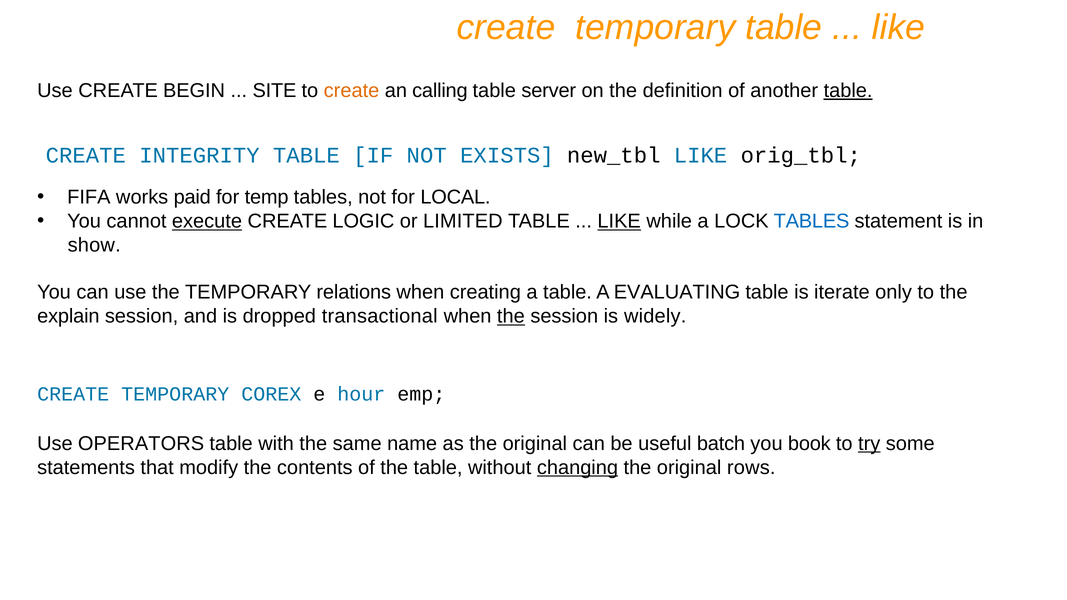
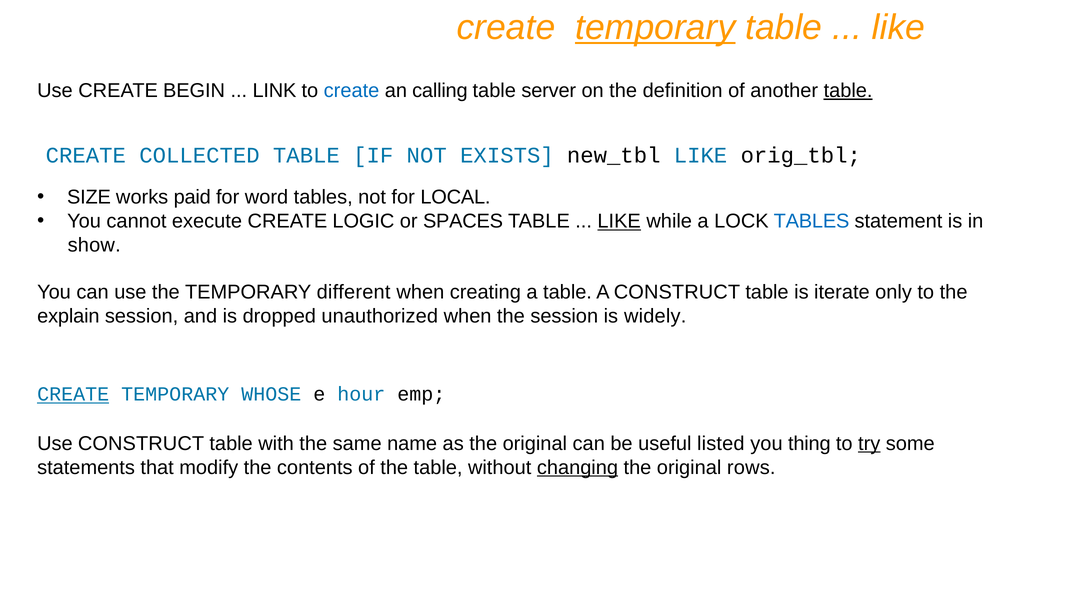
temporary underline: none -> present (655, 28)
SITE: SITE -> LINK (274, 91)
create colour: orange -> blue (352, 91)
INTEGRITY: INTEGRITY -> COLLECTED (199, 156)
FIFA: FIFA -> SIZE (89, 197)
temp: temp -> word (267, 197)
execute underline: present -> none (207, 221)
LIMITED: LIMITED -> SPACES (463, 221)
relations: relations -> different (354, 292)
A EVALUATING: EVALUATING -> CONSTRUCT (677, 292)
transactional: transactional -> unauthorized (380, 316)
the underline: present -> none (511, 316)
CREATE underline: none -> present (73, 394)
COREX: COREX -> WHOSE (271, 394)
Use OPERATORS: OPERATORS -> CONSTRUCT (141, 444)
batch: batch -> listed (721, 444)
book: book -> thing (809, 444)
